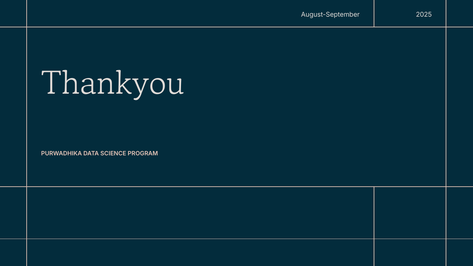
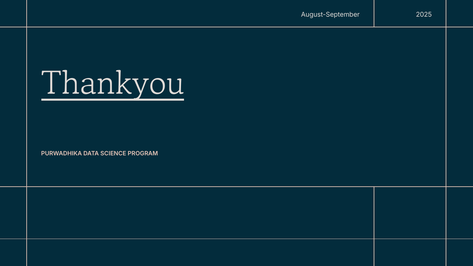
Thankyou underline: none -> present (113, 86)
